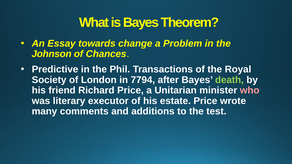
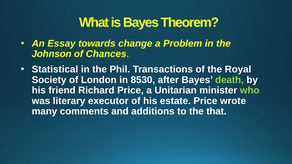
Predictive: Predictive -> Statistical (55, 69)
7794: 7794 -> 8530 (143, 80)
who colour: pink -> light green (250, 90)
test: test -> that (216, 112)
